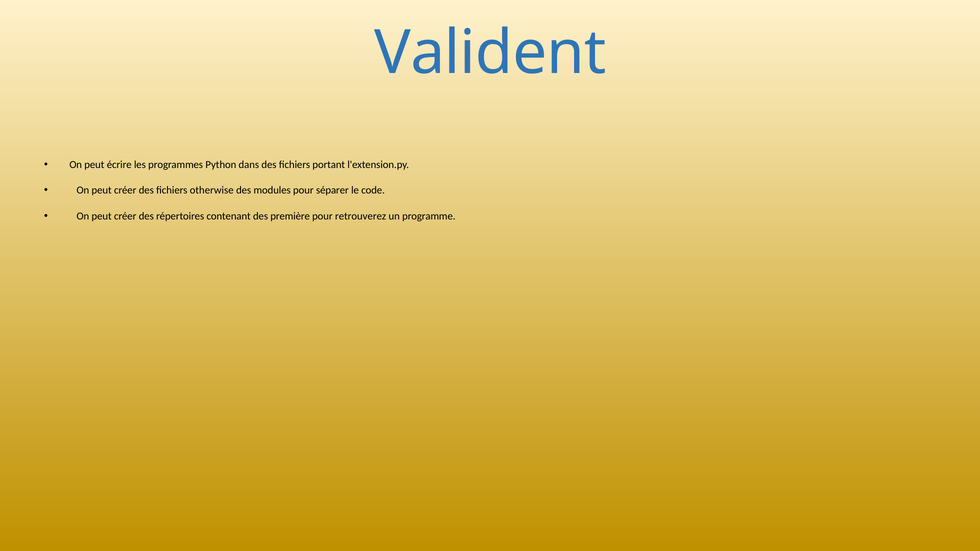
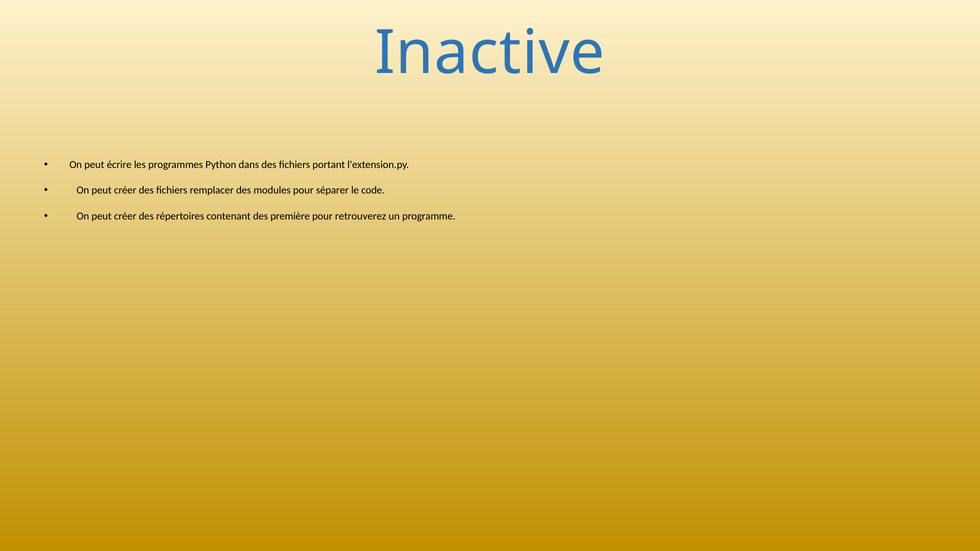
Valident: Valident -> Inactive (490, 53)
otherwise: otherwise -> remplacer (212, 191)
